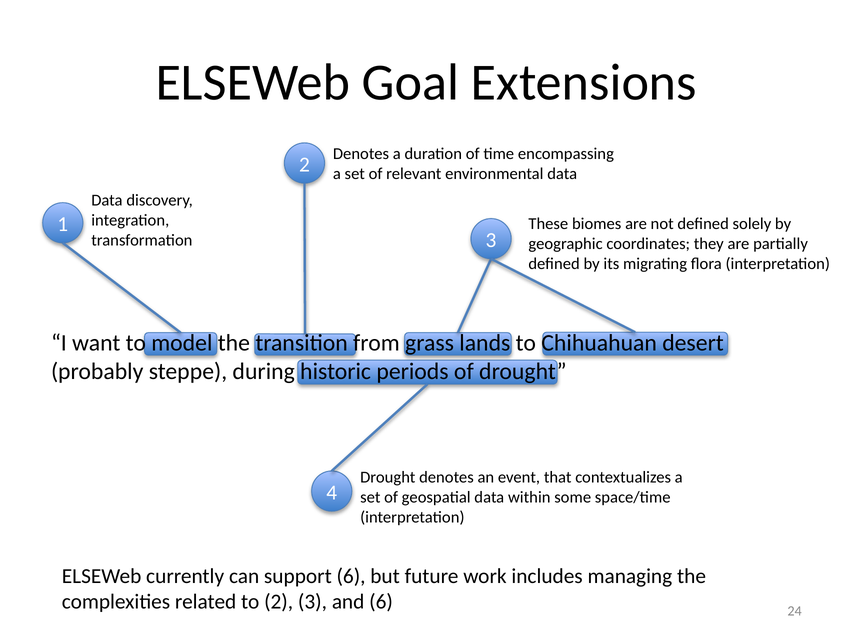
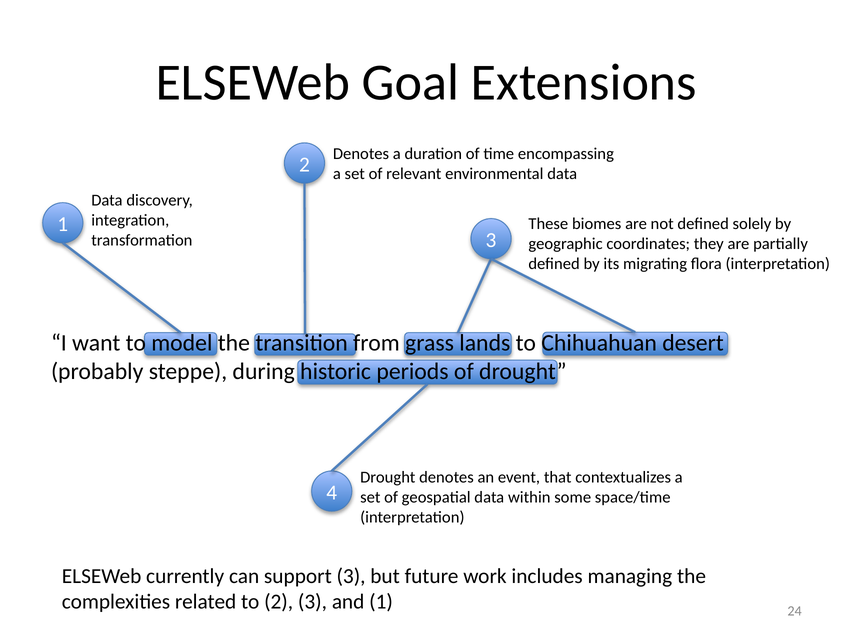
support 6: 6 -> 3 (351, 576)
and 6: 6 -> 1 (381, 601)
